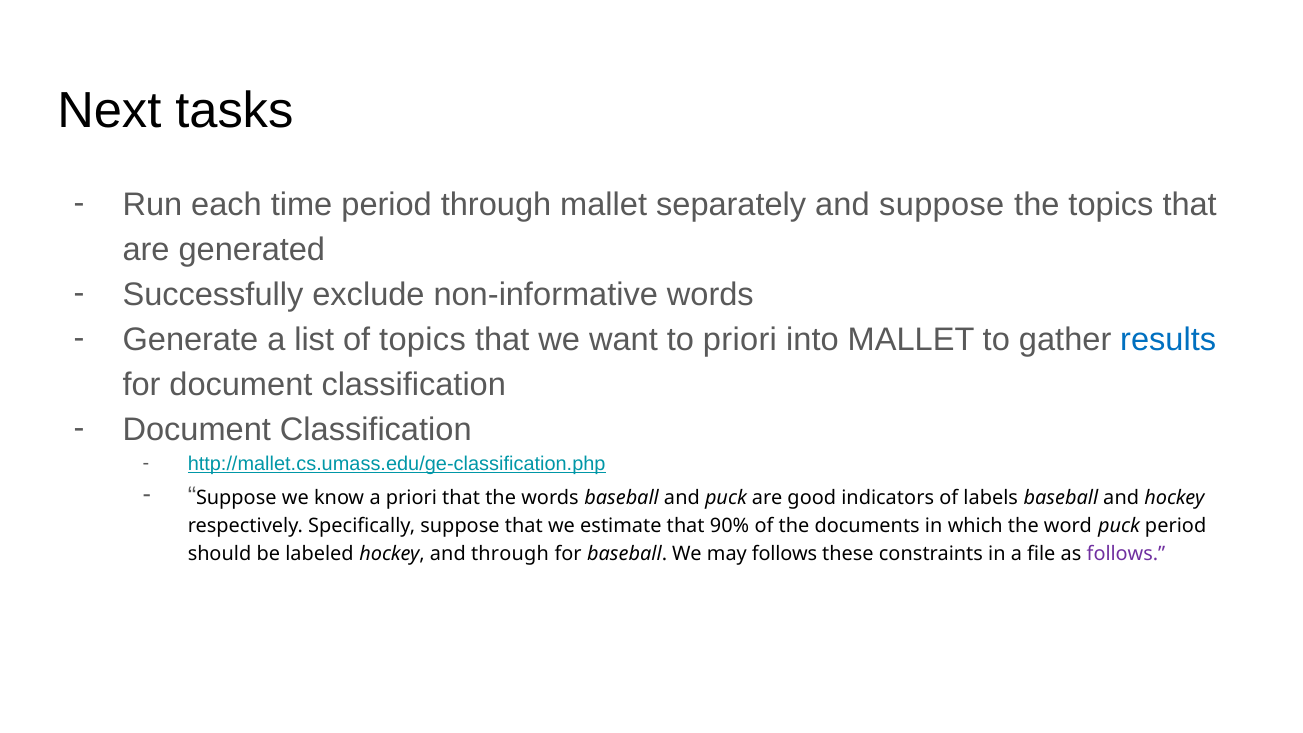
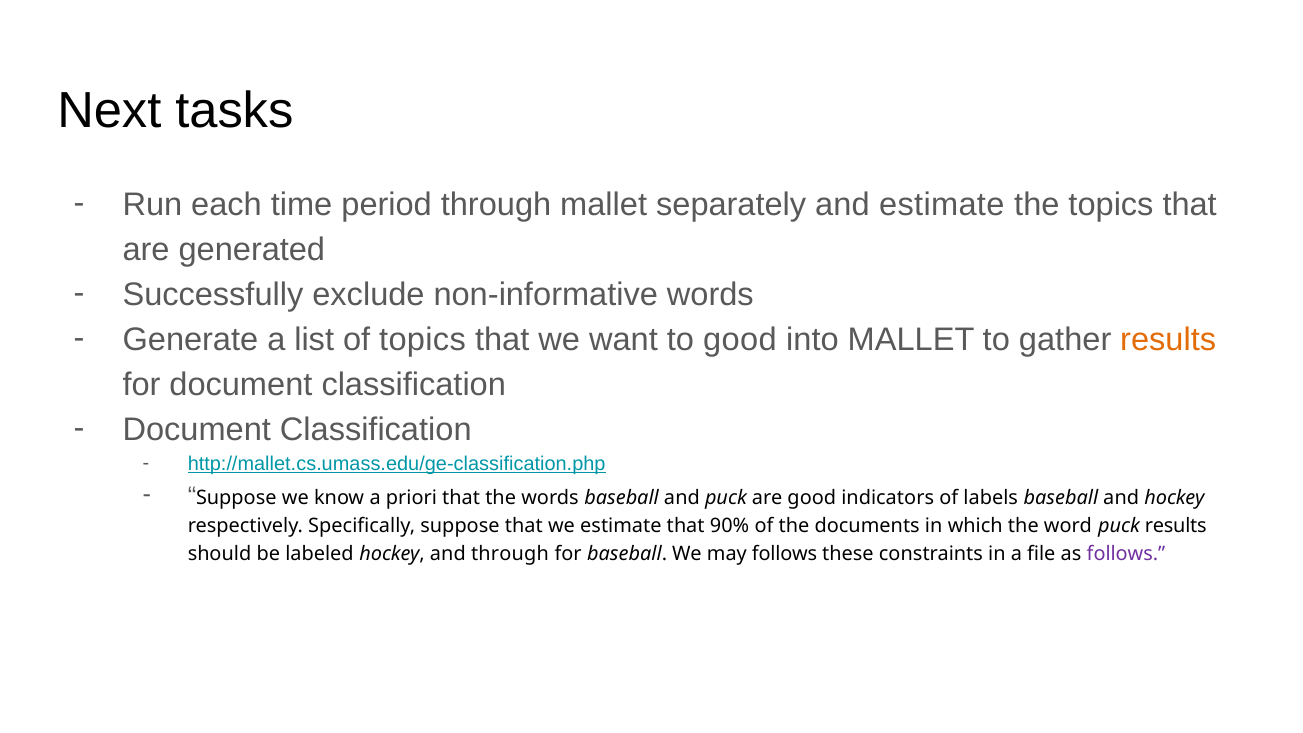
and suppose: suppose -> estimate (942, 205)
to priori: priori -> good (740, 340)
results colour: blue -> orange (1168, 340)
puck period: period -> results (1176, 526)
